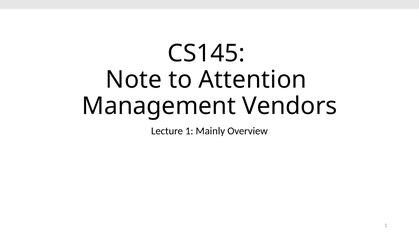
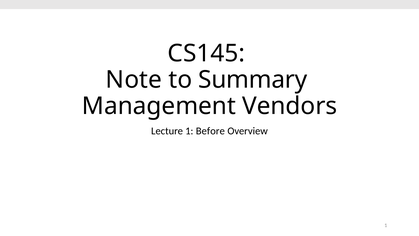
Attention: Attention -> Summary (253, 80)
Mainly: Mainly -> Before (210, 131)
